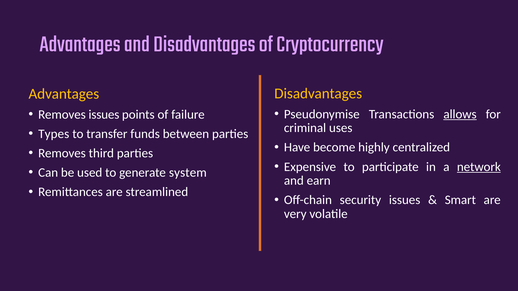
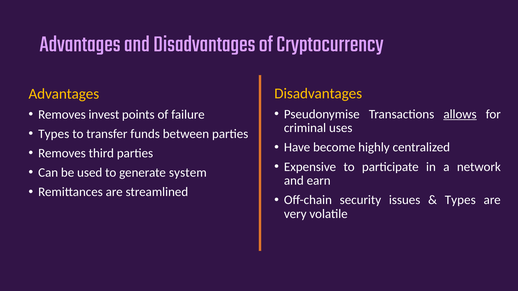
Removes issues: issues -> invest (104, 115)
network underline: present -> none (479, 167)
Smart: Smart -> Types (460, 200)
